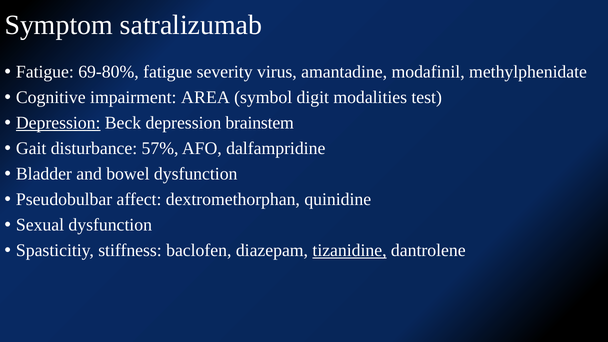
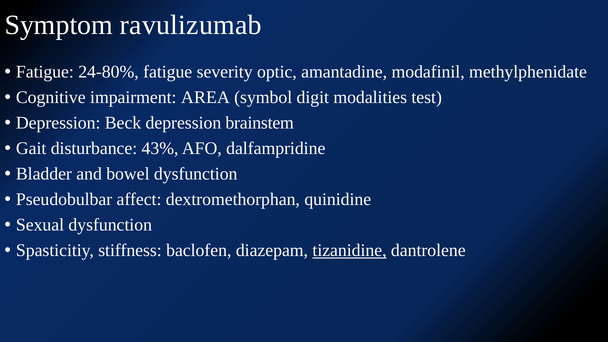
satralizumab: satralizumab -> ravulizumab (191, 25)
69-80%: 69-80% -> 24-80% (109, 72)
virus: virus -> optic (277, 72)
Depression underline: present -> none (58, 123)
57%: 57% -> 43% (160, 148)
